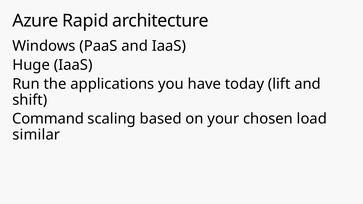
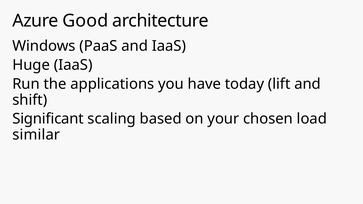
Rapid: Rapid -> Good (85, 21)
Command: Command -> Significant (48, 119)
